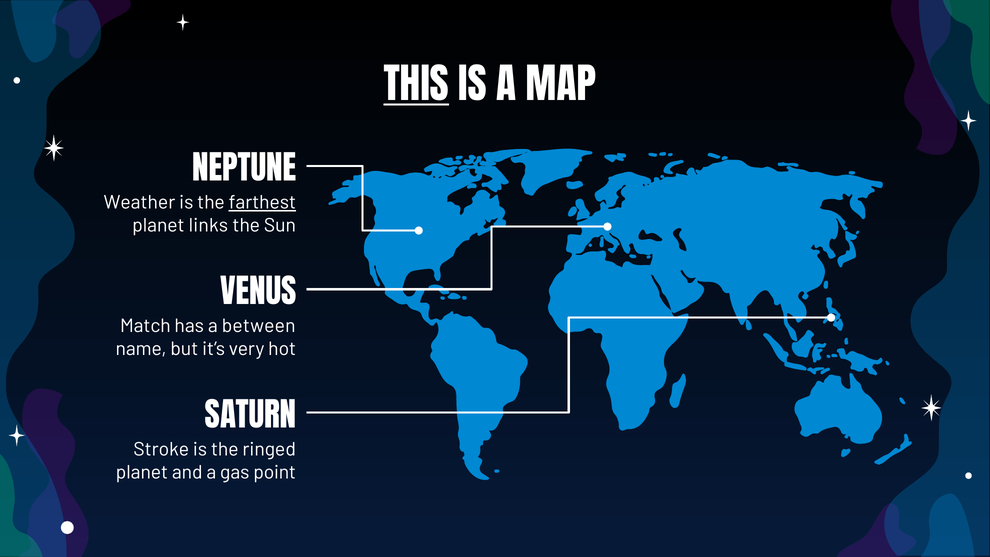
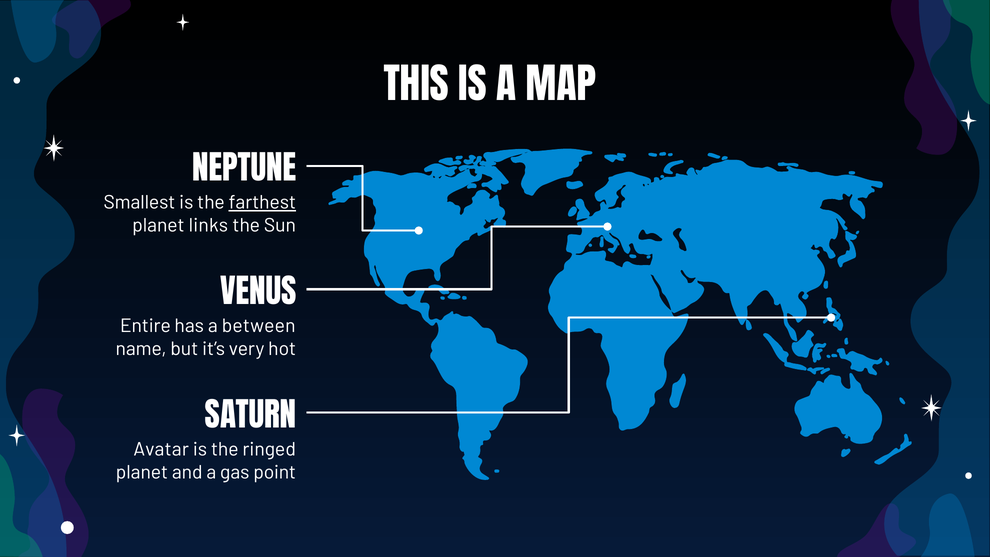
THIS underline: present -> none (416, 87)
Weather: Weather -> Smallest (139, 202)
Match: Match -> Entire (145, 326)
Stroke: Stroke -> Avatar (161, 449)
